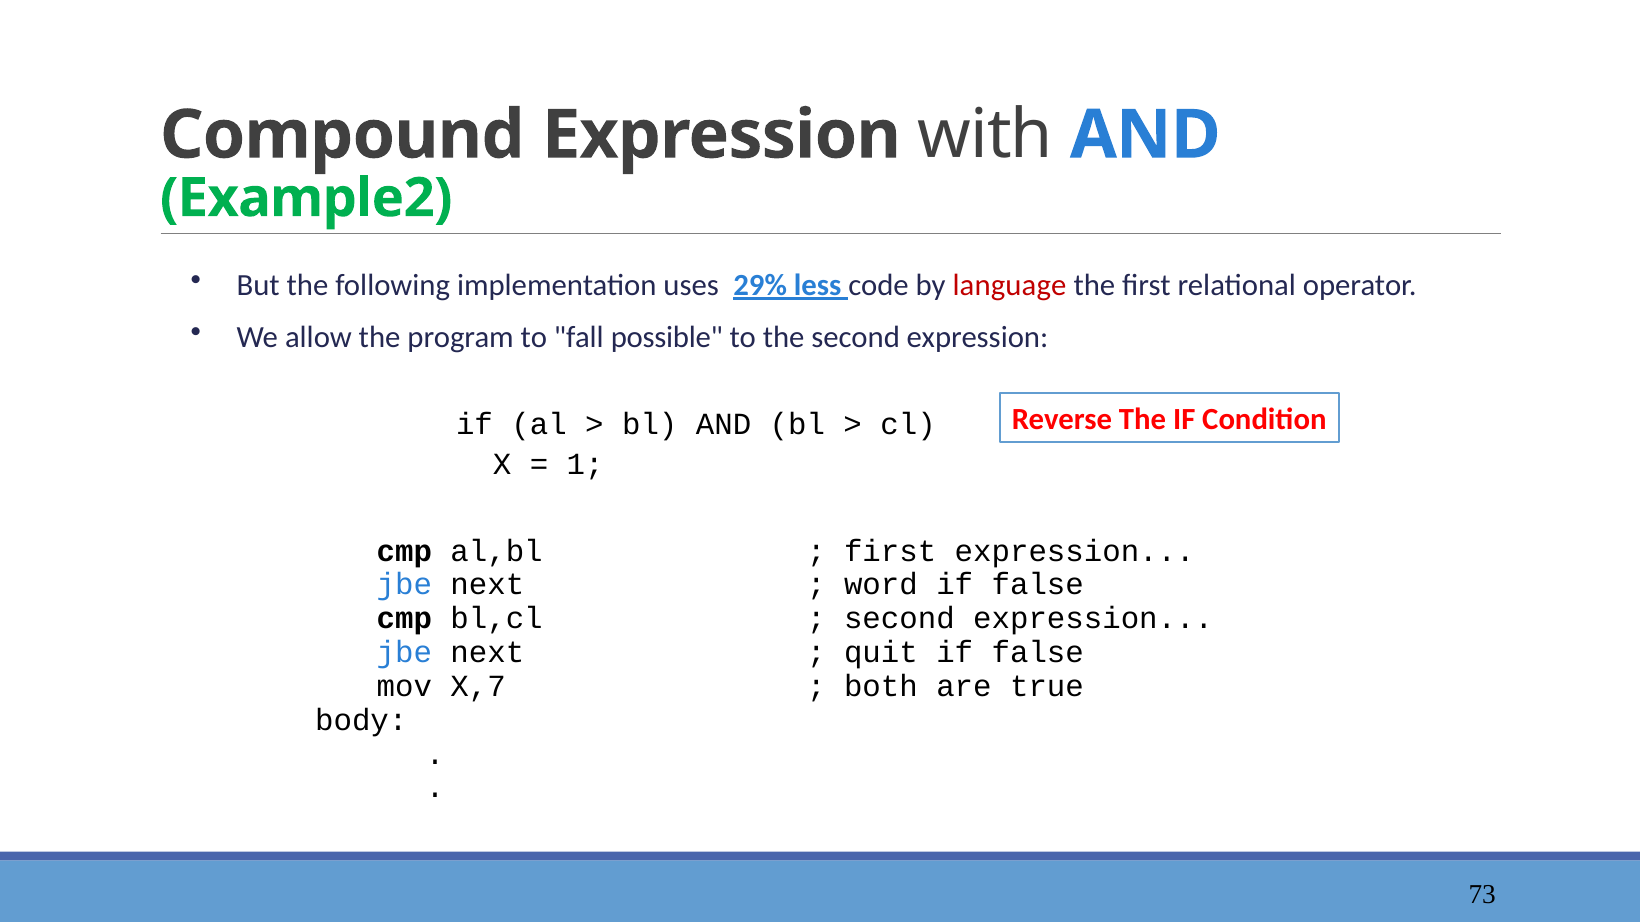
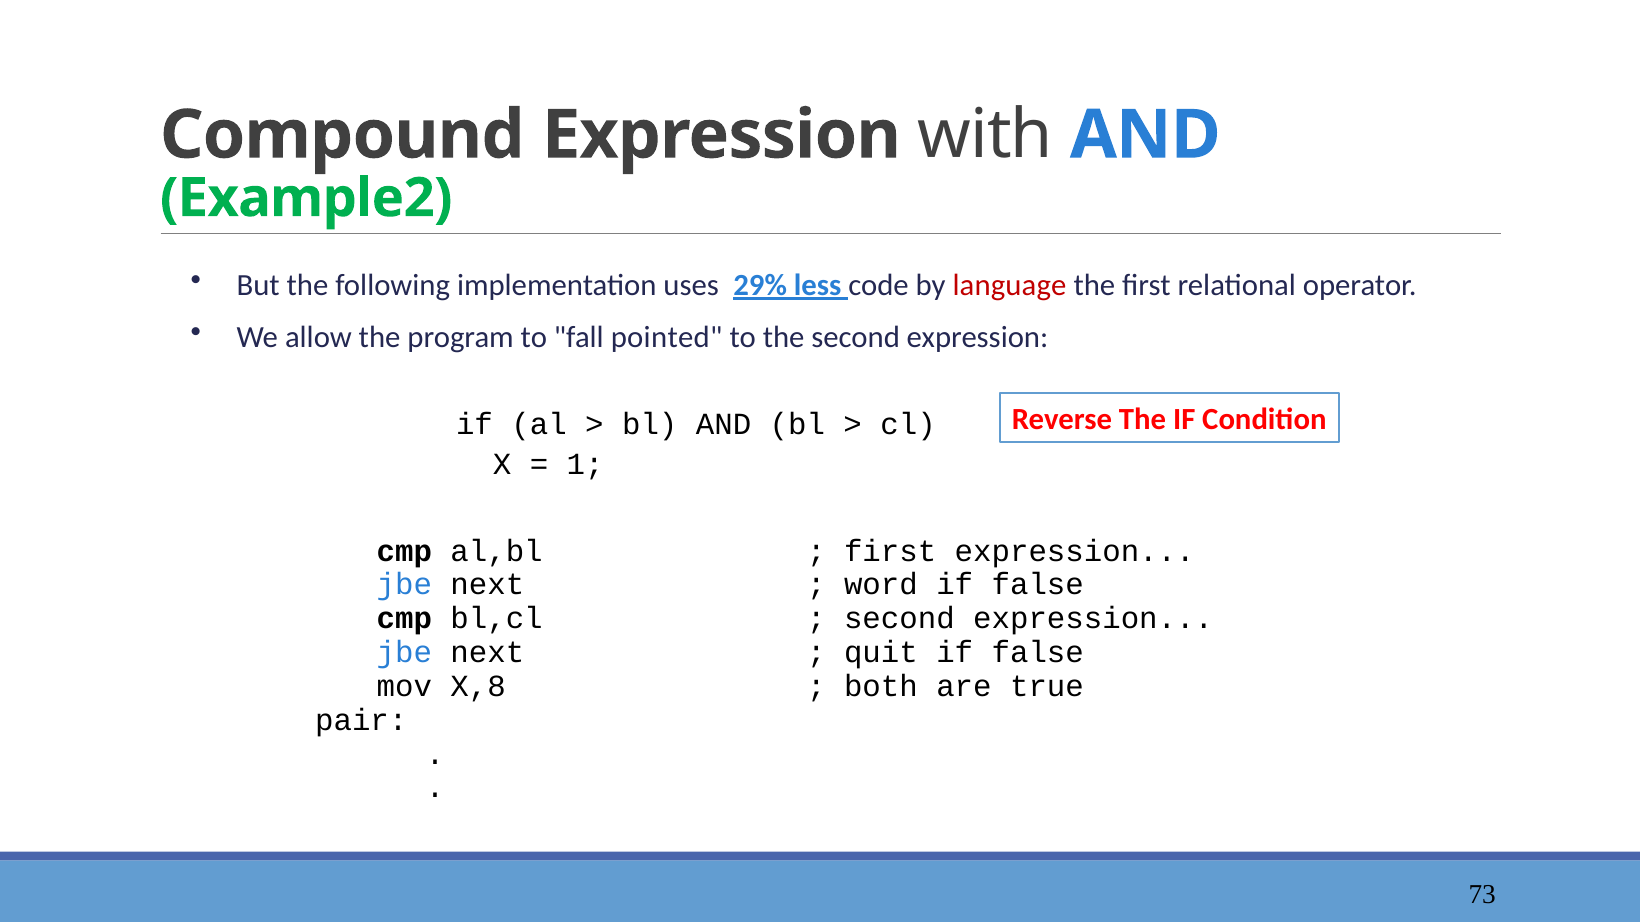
possible: possible -> pointed (667, 337)
X,7: X,7 -> X,8 (478, 687)
body: body -> pair (361, 721)
